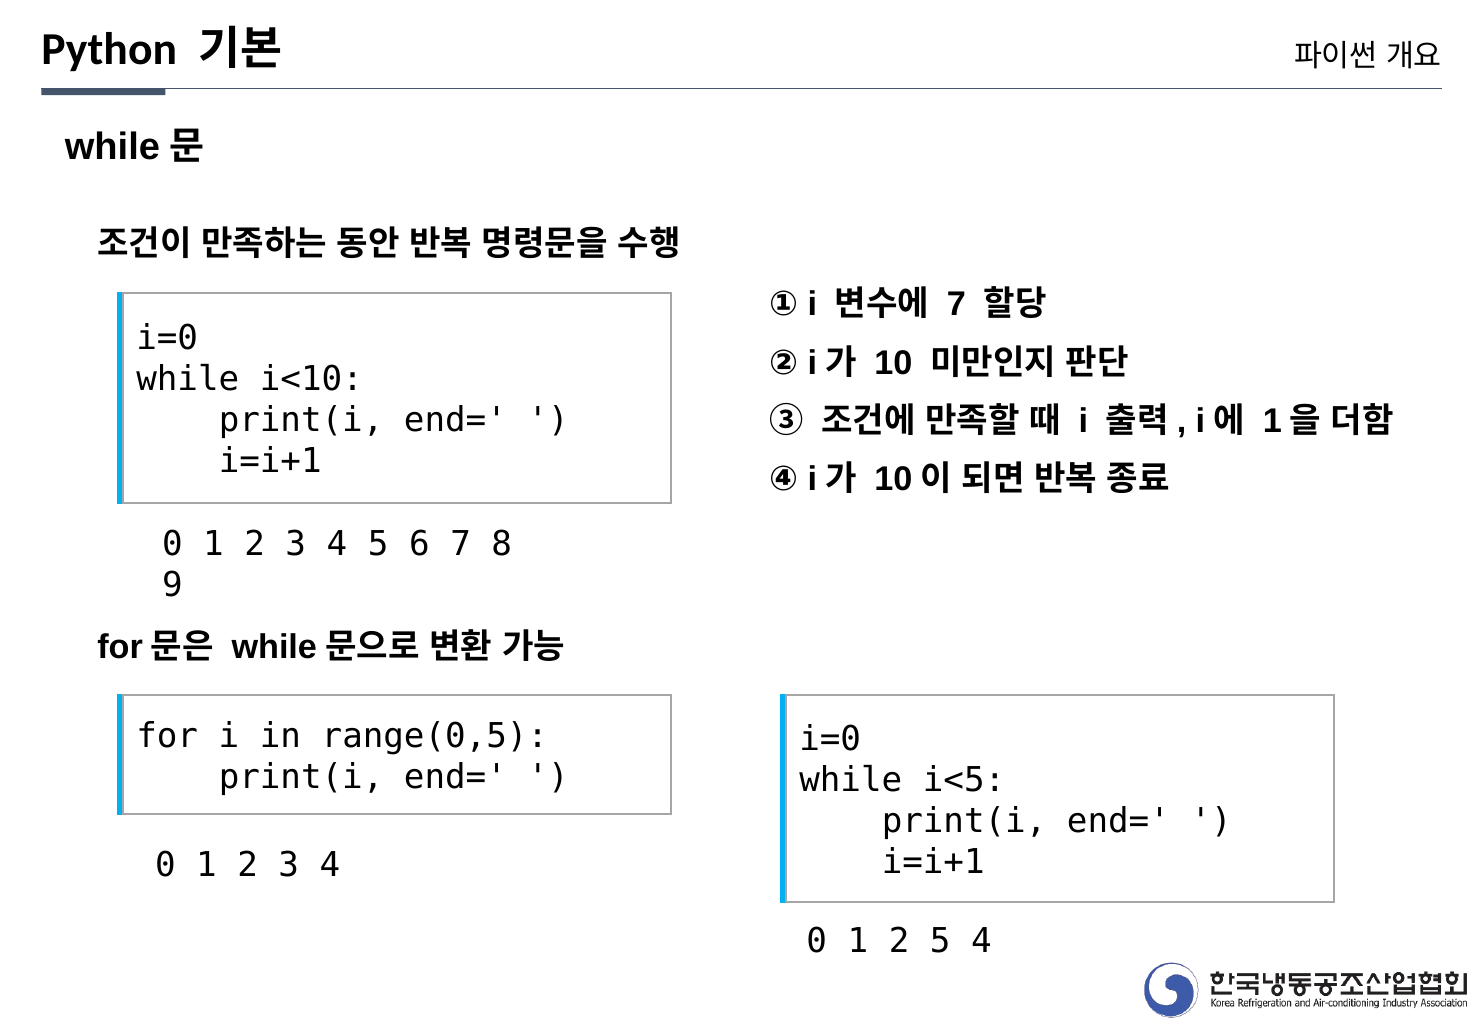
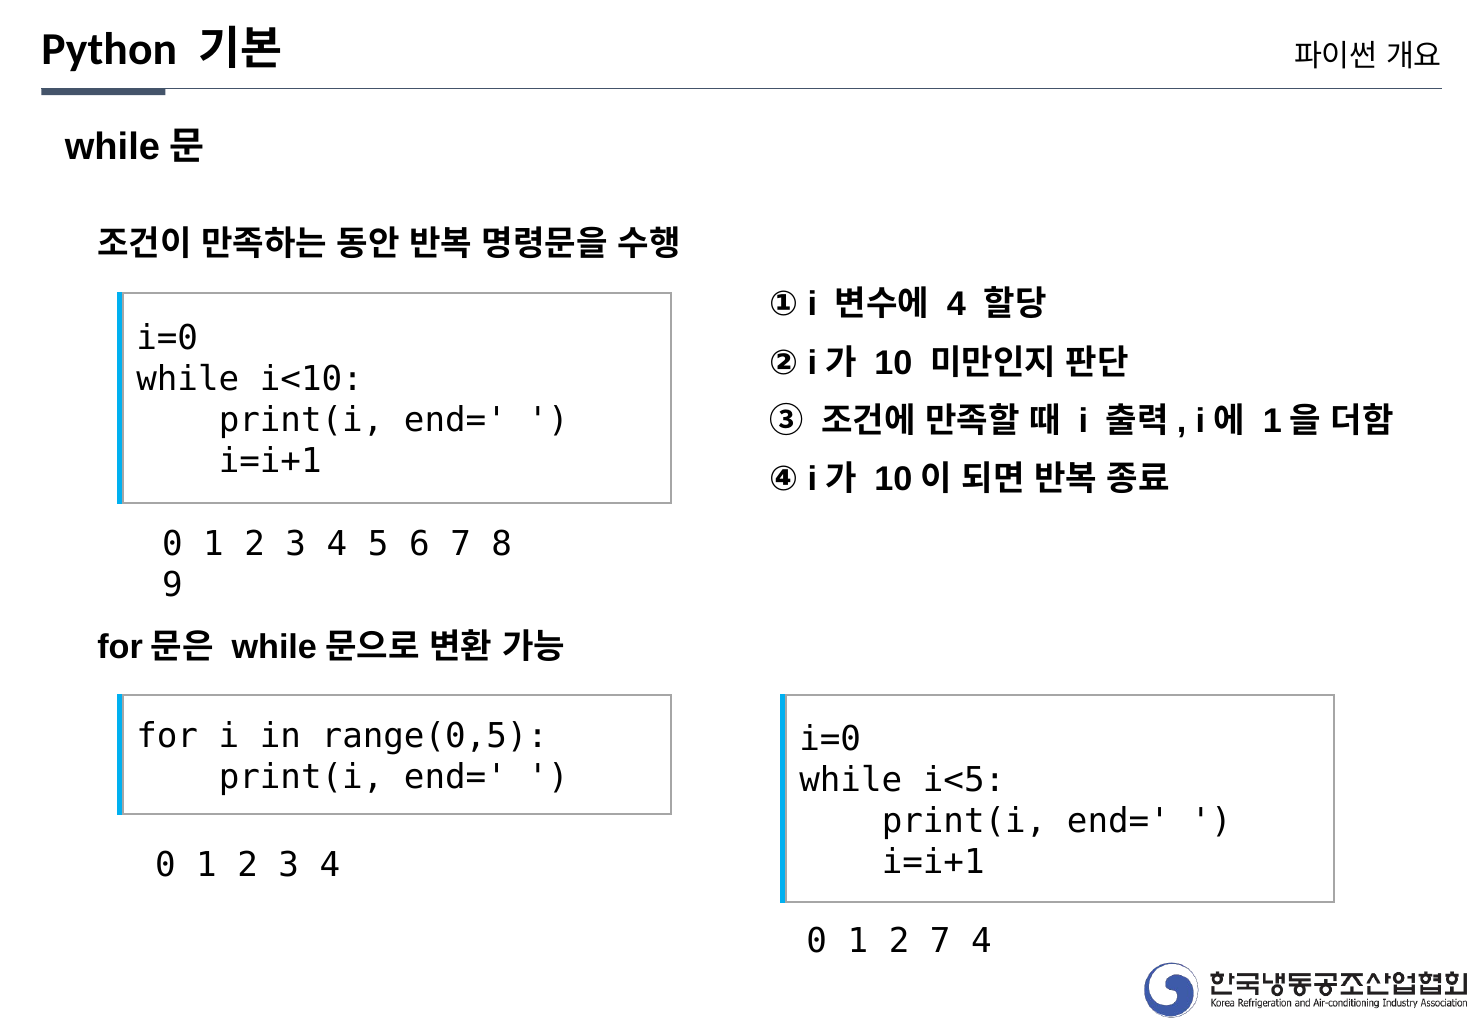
7: 7 -> 4 (956, 304)
2 5: 5 -> 7 (940, 941)
